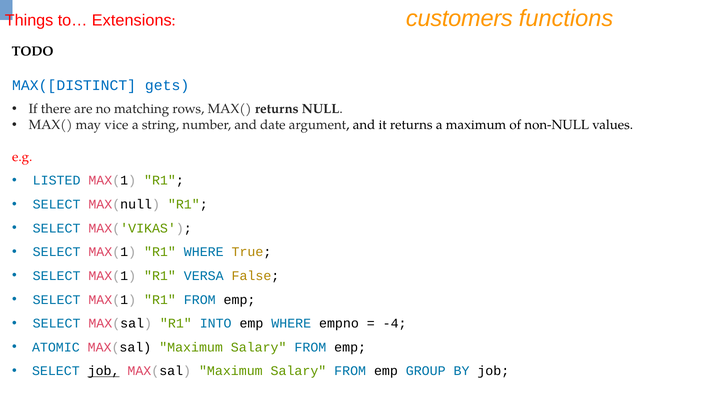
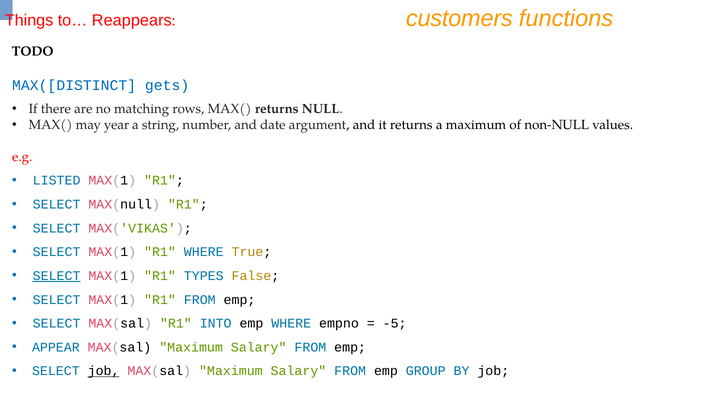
Extensions: Extensions -> Reappears (132, 20)
vice: vice -> year (117, 125)
SELECT underline: none -> present (57, 276)
VERSA: VERSA -> TYPES (204, 276)
-4: -4 -> -5 (395, 324)
ATOMIC: ATOMIC -> APPEAR (56, 348)
